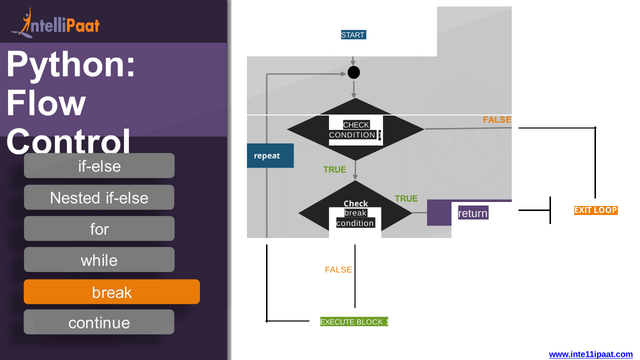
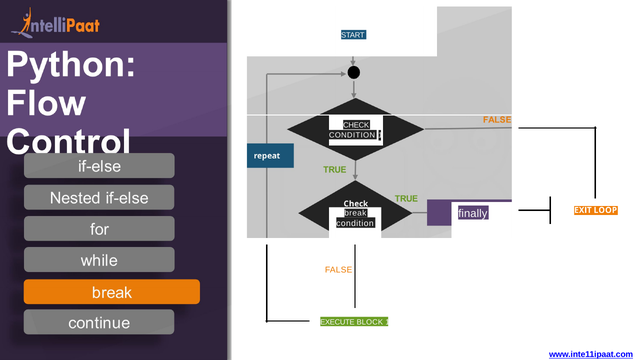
return: return -> finally (473, 214)
